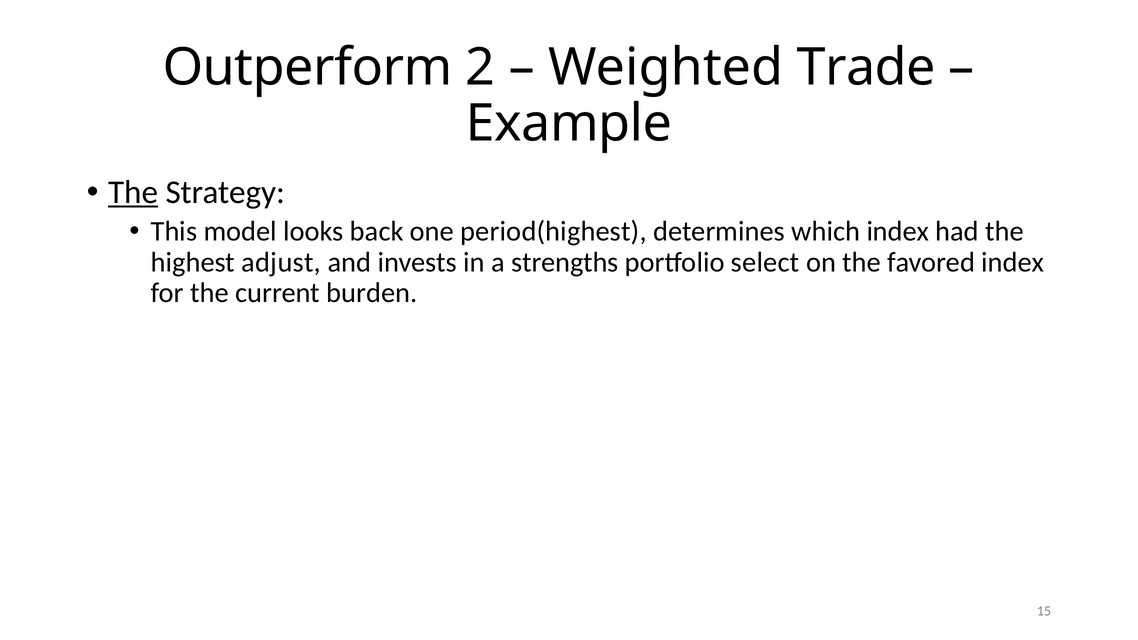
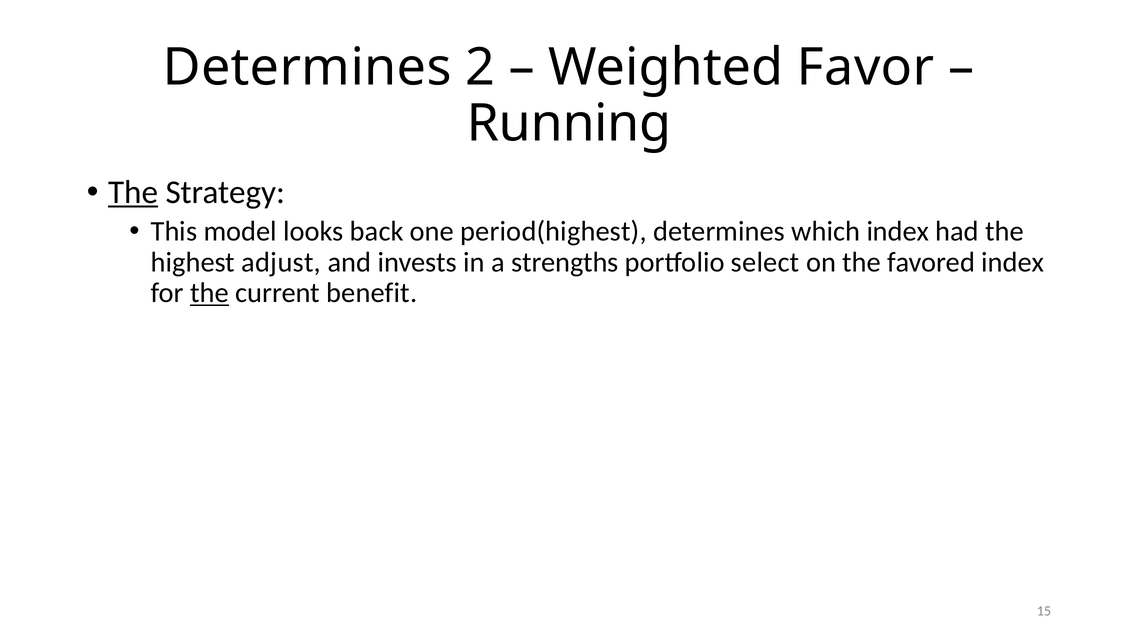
Outperform: Outperform -> Determines (307, 67)
Trade: Trade -> Favor (866, 67)
Example: Example -> Running (569, 124)
the underline: none -> present (209, 293)
burden: burden -> benefit (372, 293)
